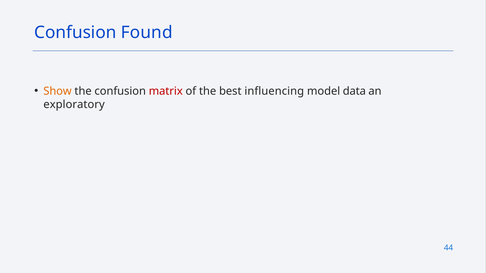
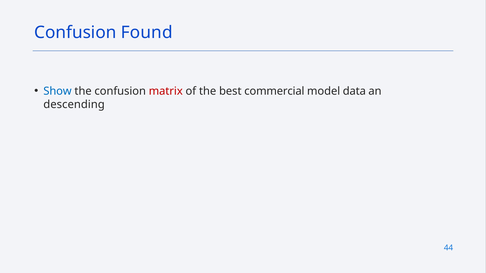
Show colour: orange -> blue (58, 91)
influencing: influencing -> commercial (274, 91)
exploratory: exploratory -> descending (74, 105)
